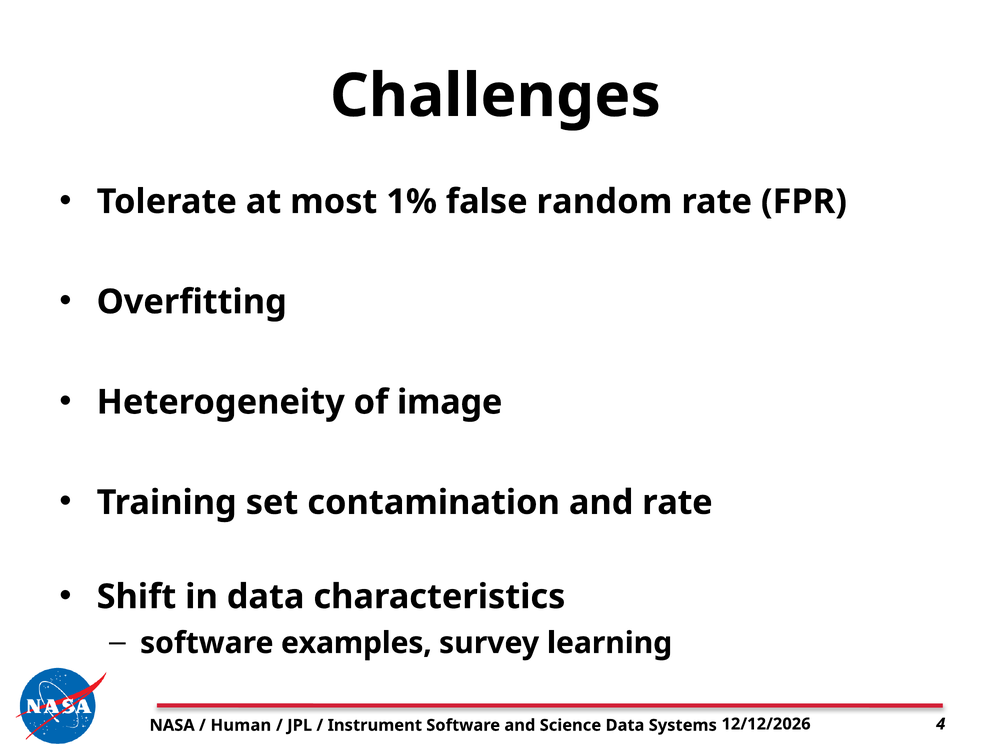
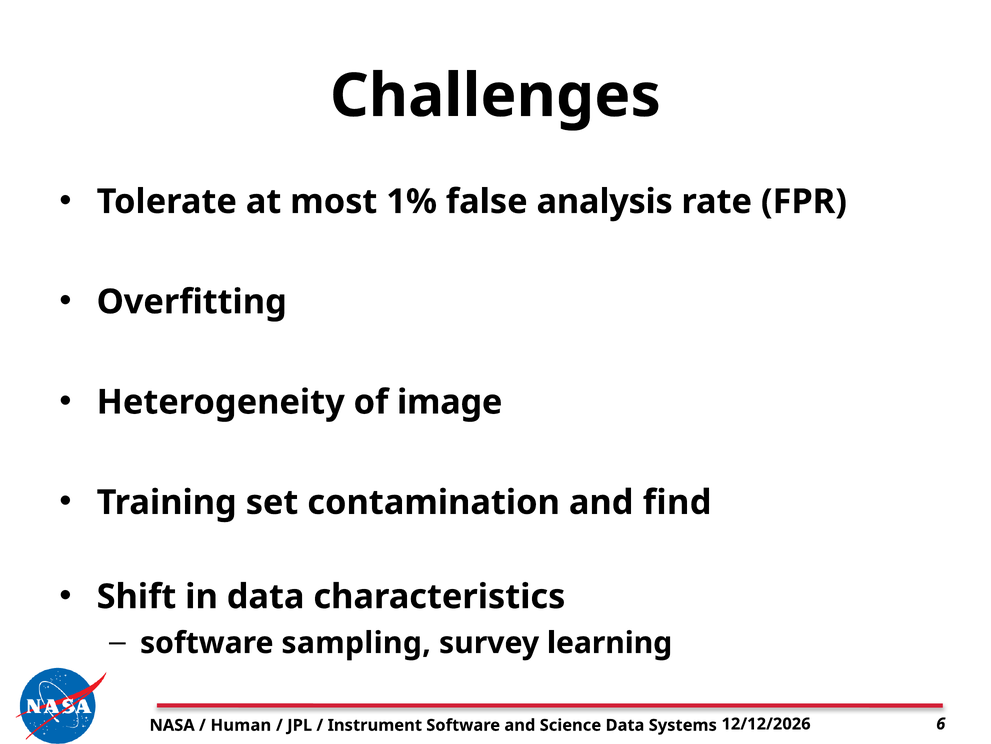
random: random -> analysis (605, 201)
and rate: rate -> find (677, 502)
examples: examples -> sampling (356, 642)
4: 4 -> 6 (941, 723)
